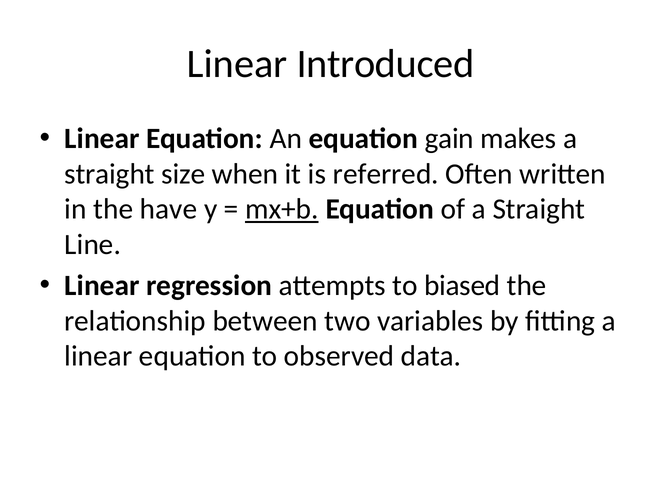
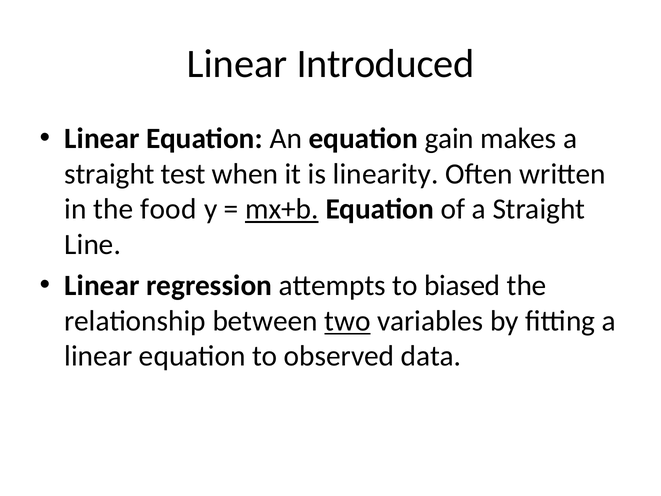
size: size -> test (183, 174)
referred: referred -> linearity (386, 174)
have: have -> food (168, 209)
two underline: none -> present (348, 321)
